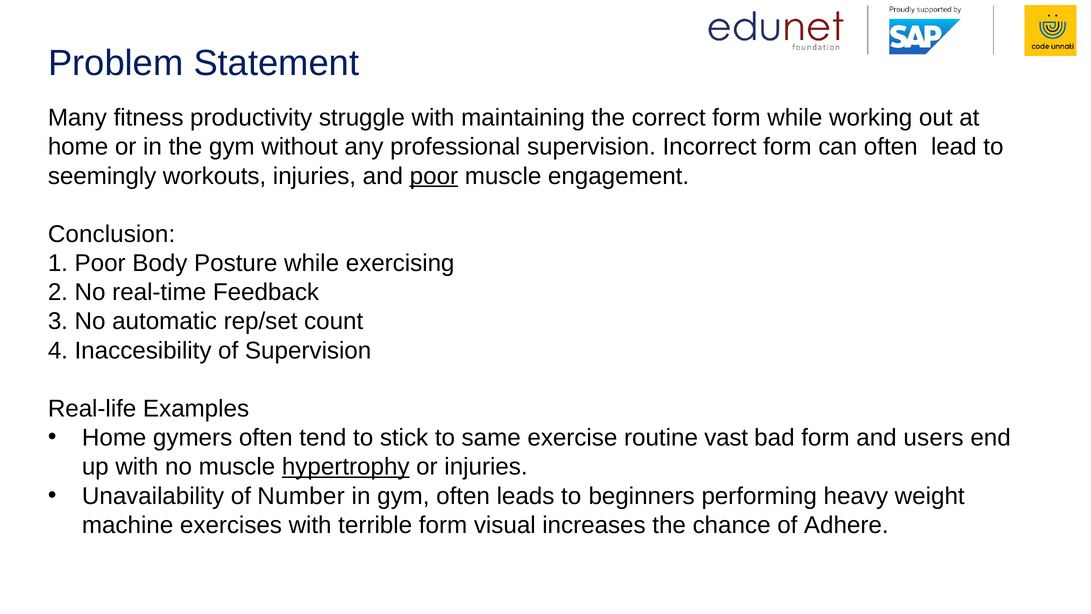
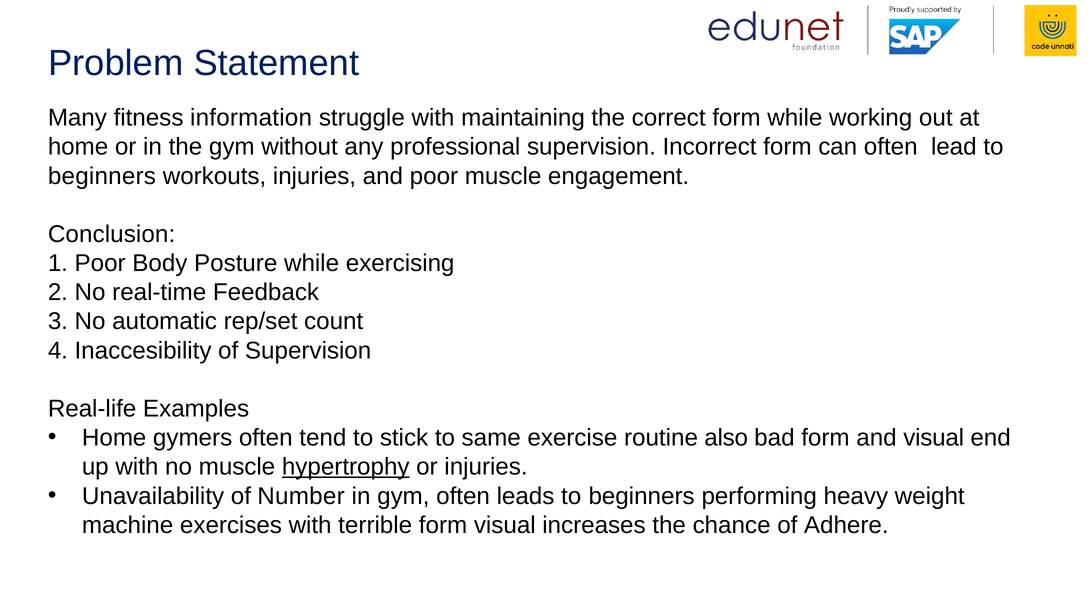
productivity: productivity -> information (251, 118)
seemingly: seemingly -> beginners (102, 176)
poor underline: present -> none (434, 176)
vast: vast -> also (726, 438)
and users: users -> visual (934, 438)
